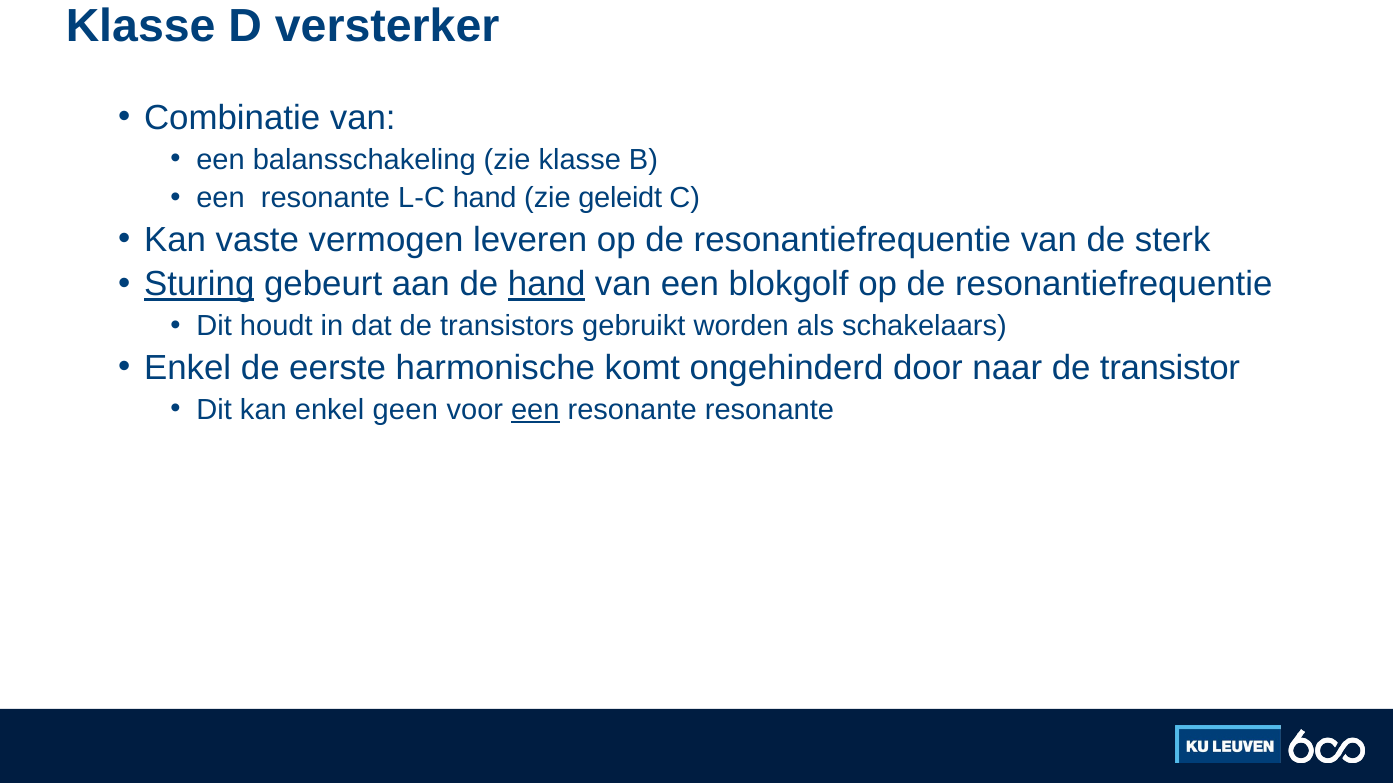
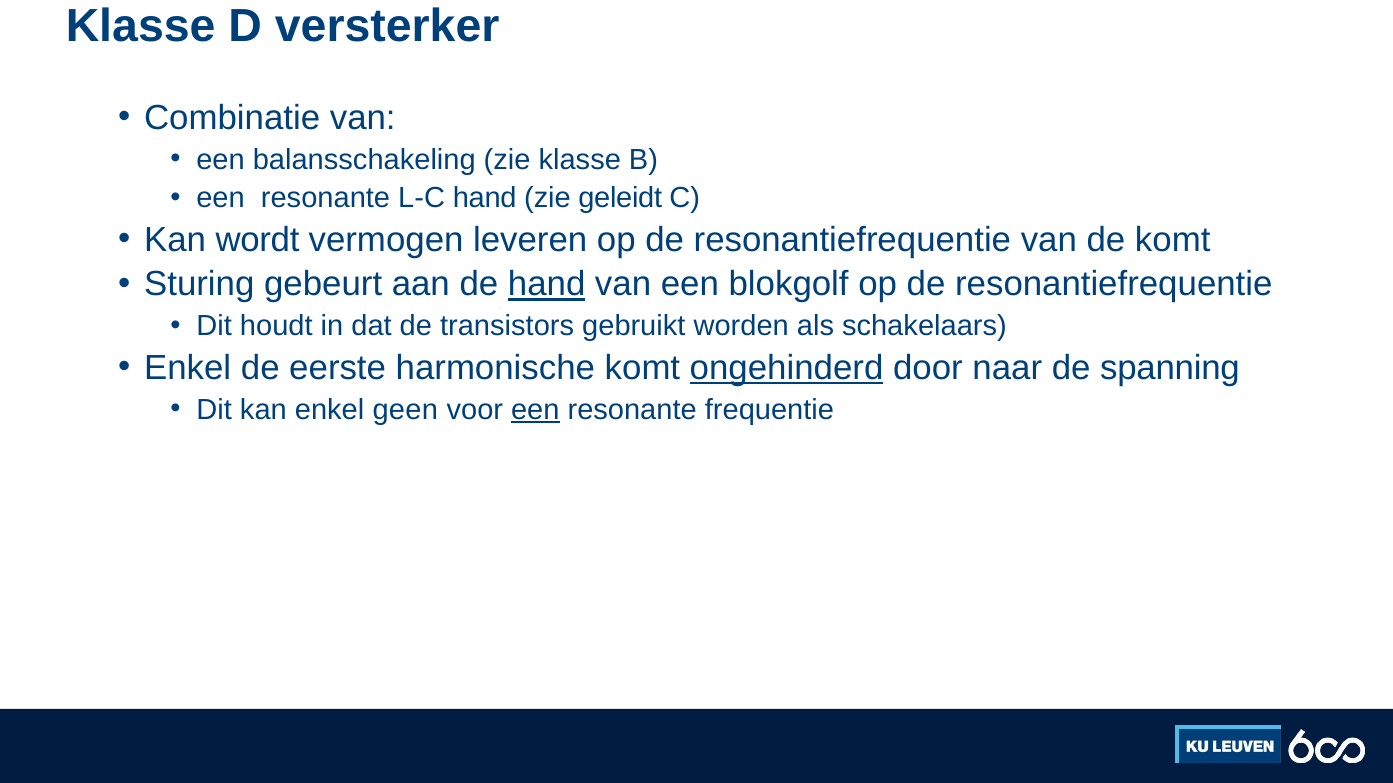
vaste: vaste -> wordt (258, 240)
de sterk: sterk -> komt (1173, 240)
Sturing underline: present -> none (199, 285)
ongehinderd underline: none -> present (787, 368)
transistor: transistor -> spanning (1170, 368)
resonante resonante: resonante -> frequentie (769, 410)
